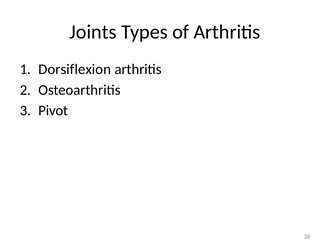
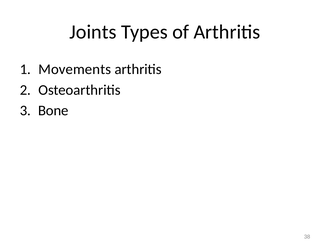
Dorsiflexion: Dorsiflexion -> Movements (75, 69)
Pivot: Pivot -> Bone (53, 110)
